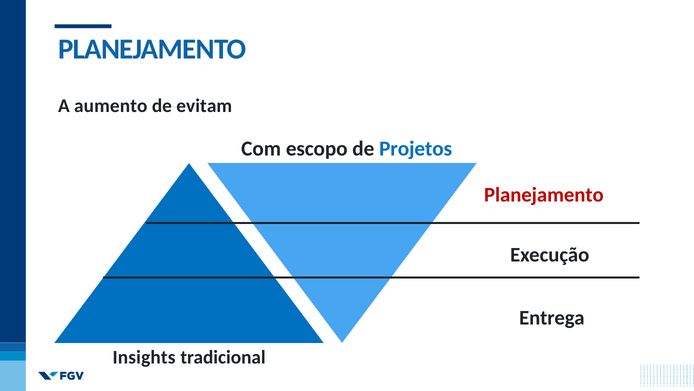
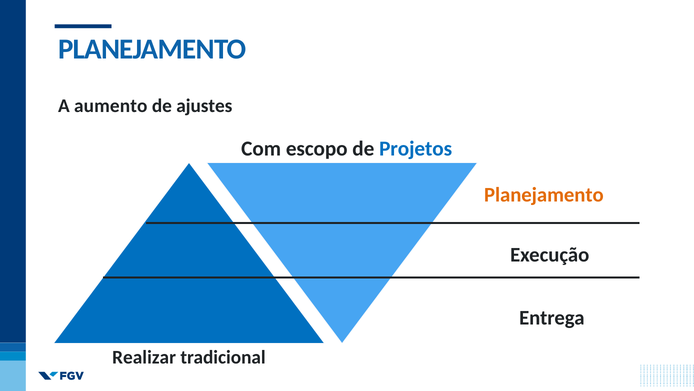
evitam: evitam -> ajustes (204, 106)
Planejamento colour: red -> orange (544, 194)
Insights: Insights -> Realizar (144, 357)
